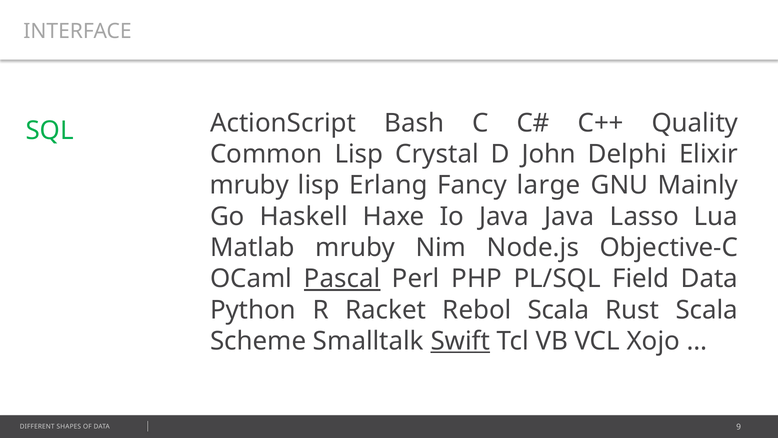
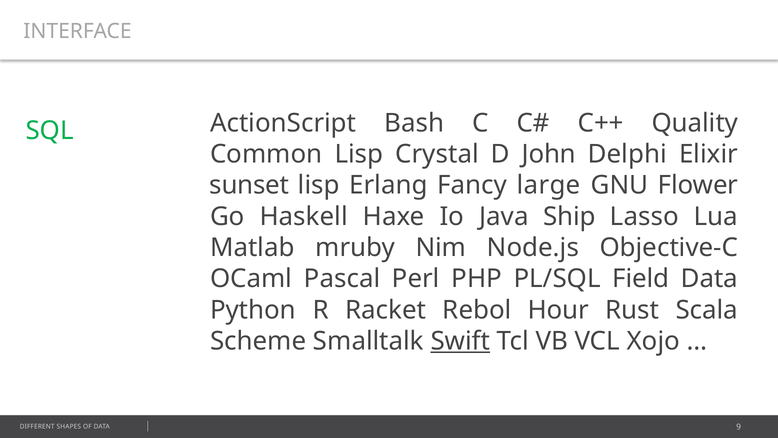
mruby: mruby -> sunset (249, 185)
Mainly: Mainly -> Flower (698, 185)
Java Java: Java -> Ship (569, 216)
Pascal underline: present -> none (342, 279)
Rebol Scala: Scala -> Hour (558, 310)
